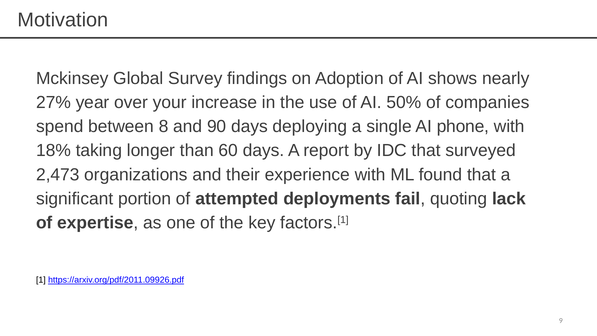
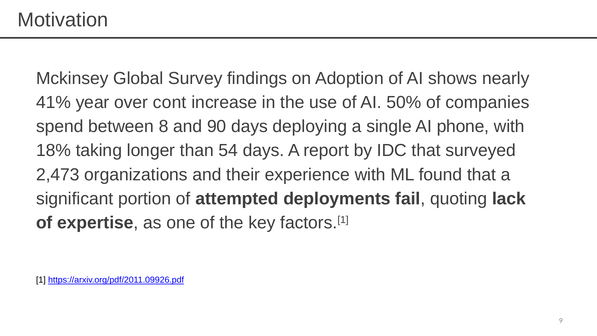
27%: 27% -> 41% (53, 102)
your: your -> cont (170, 102)
60: 60 -> 54 (228, 150)
